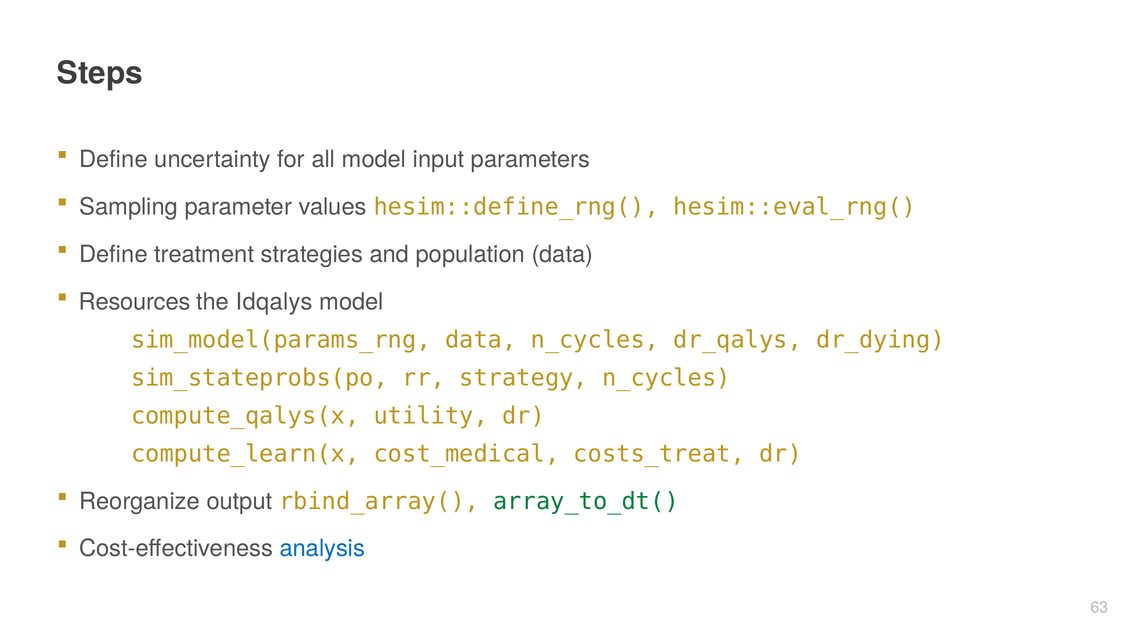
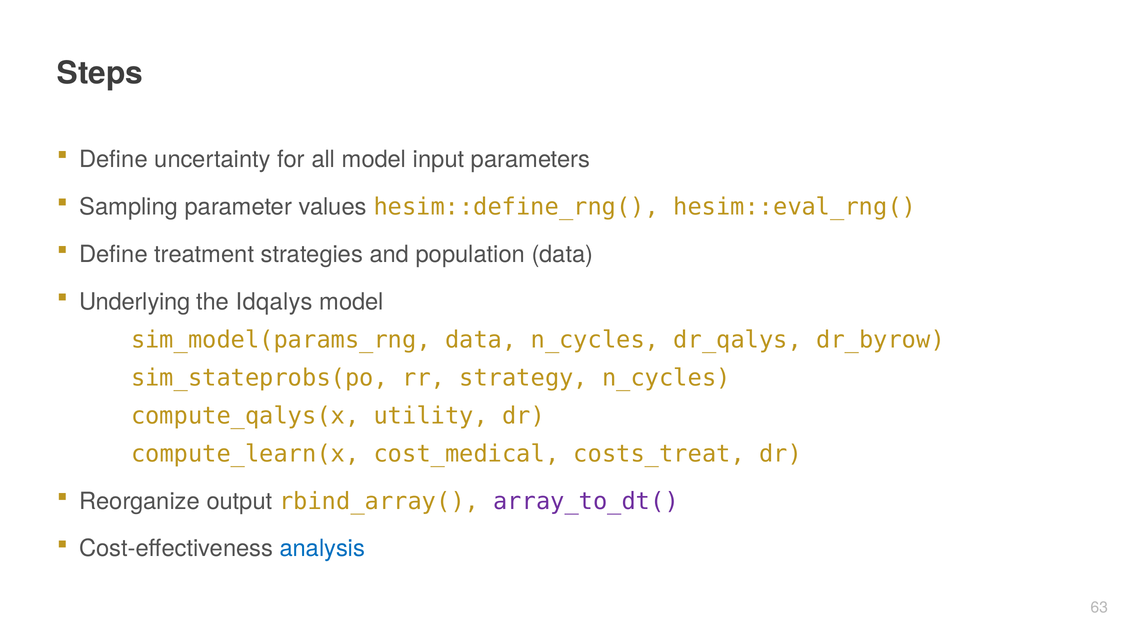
Resources: Resources -> Underlying (135, 302)
dr_dying: dr_dying -> dr_byrow (881, 340)
array_to_dt( colour: green -> purple (586, 501)
